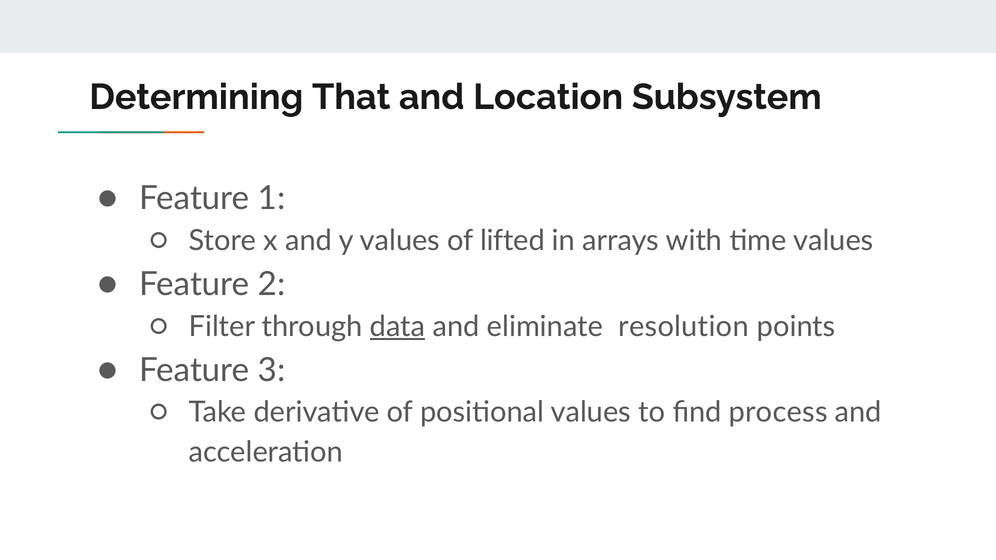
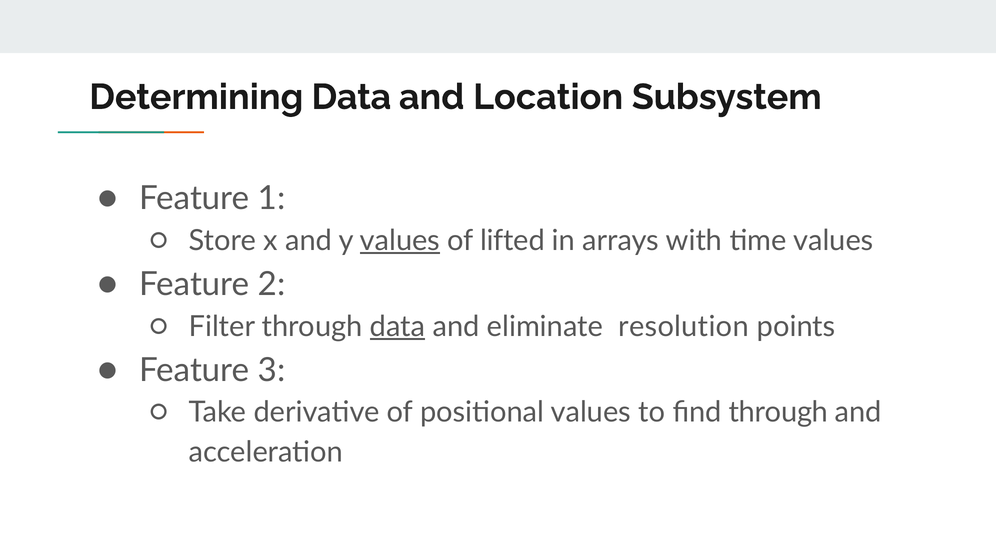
Determining That: That -> Data (351, 97)
values underline: none -> present (400, 241)
find process: process -> through (778, 412)
